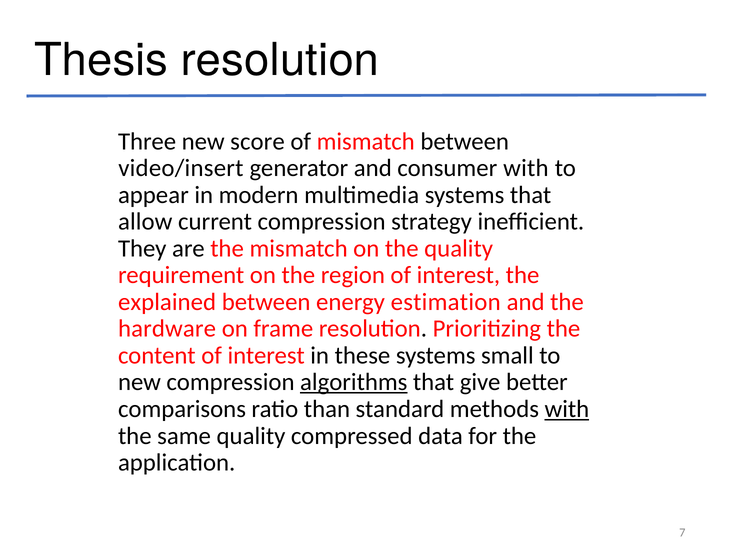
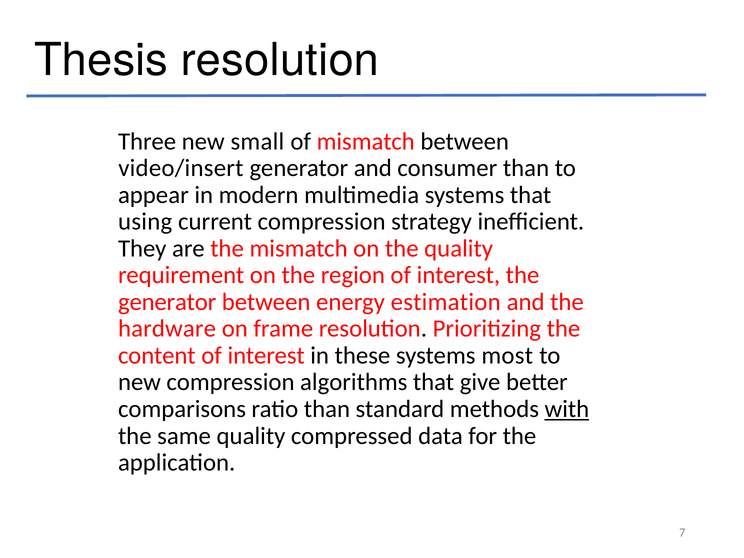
score: score -> small (257, 141)
consumer with: with -> than (526, 168)
allow: allow -> using (145, 222)
explained: explained -> generator (167, 302)
small: small -> most (507, 356)
algorithms underline: present -> none (354, 382)
